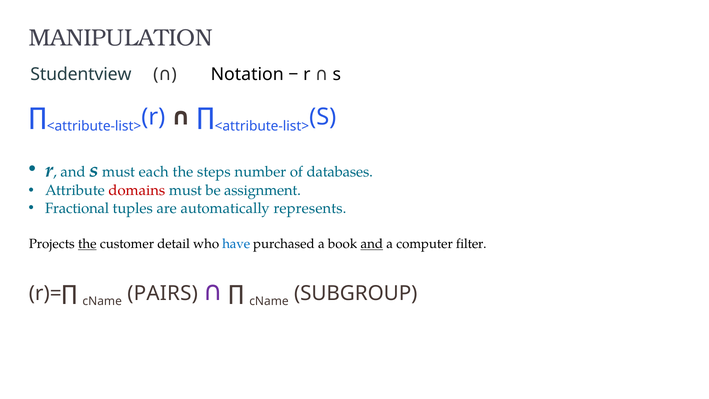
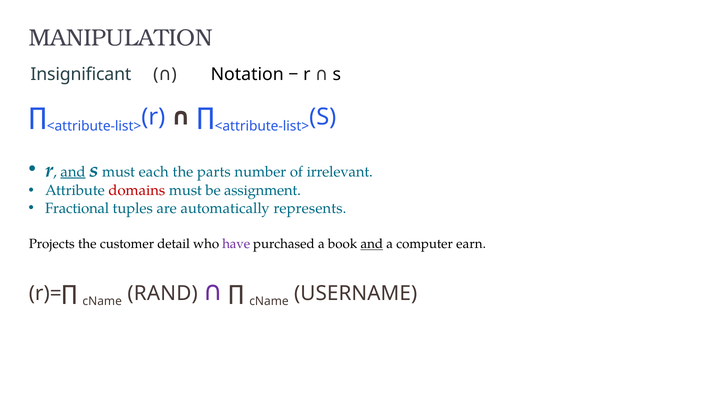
Studentview: Studentview -> Insignificant (81, 74)
and underline: none -> present (73, 172)
steps: steps -> parts (214, 172)
databases: databases -> irrelevant (340, 172)
the underline: present -> none (87, 244)
have colour: blue -> purple (236, 244)
filter: filter -> earn (471, 244)
PAIRS: PAIRS -> RAND (163, 293)
SUBGROUP: SUBGROUP -> USERNAME (356, 293)
